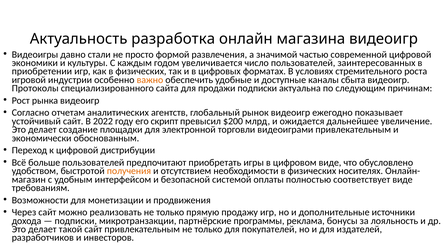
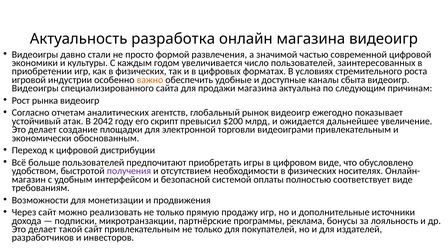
Протоколы: Протоколы -> Видеоигры (35, 88)
продажи подписки: подписки -> магазина (257, 88)
устойчивый сайт: сайт -> атак (73, 121)
2022: 2022 -> 2042 (103, 121)
получения colour: orange -> purple (129, 171)
